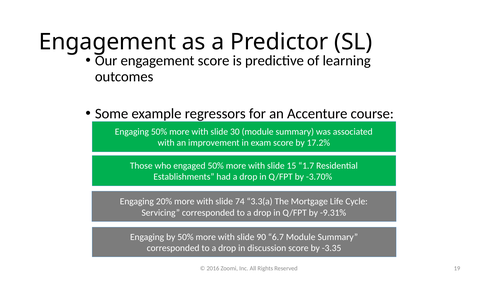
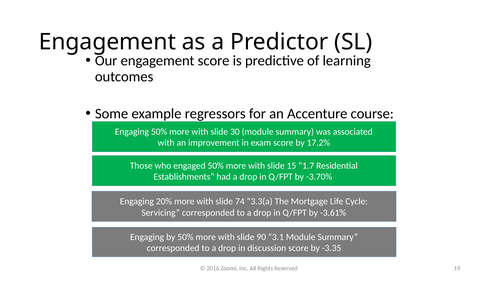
-9.31%: -9.31% -> -3.61% (333, 213)
6.7: 6.7 -> 3.1 (276, 237)
